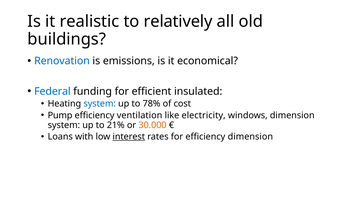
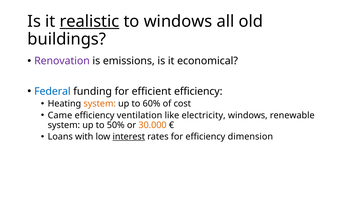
realistic underline: none -> present (89, 21)
to relatively: relatively -> windows (178, 21)
Renovation colour: blue -> purple (62, 61)
efficient insulated: insulated -> efficiency (198, 91)
system colour: blue -> orange (100, 103)
78%: 78% -> 60% (152, 103)
Pump: Pump -> Came (60, 115)
windows dimension: dimension -> renewable (292, 115)
21%: 21% -> 50% (116, 125)
